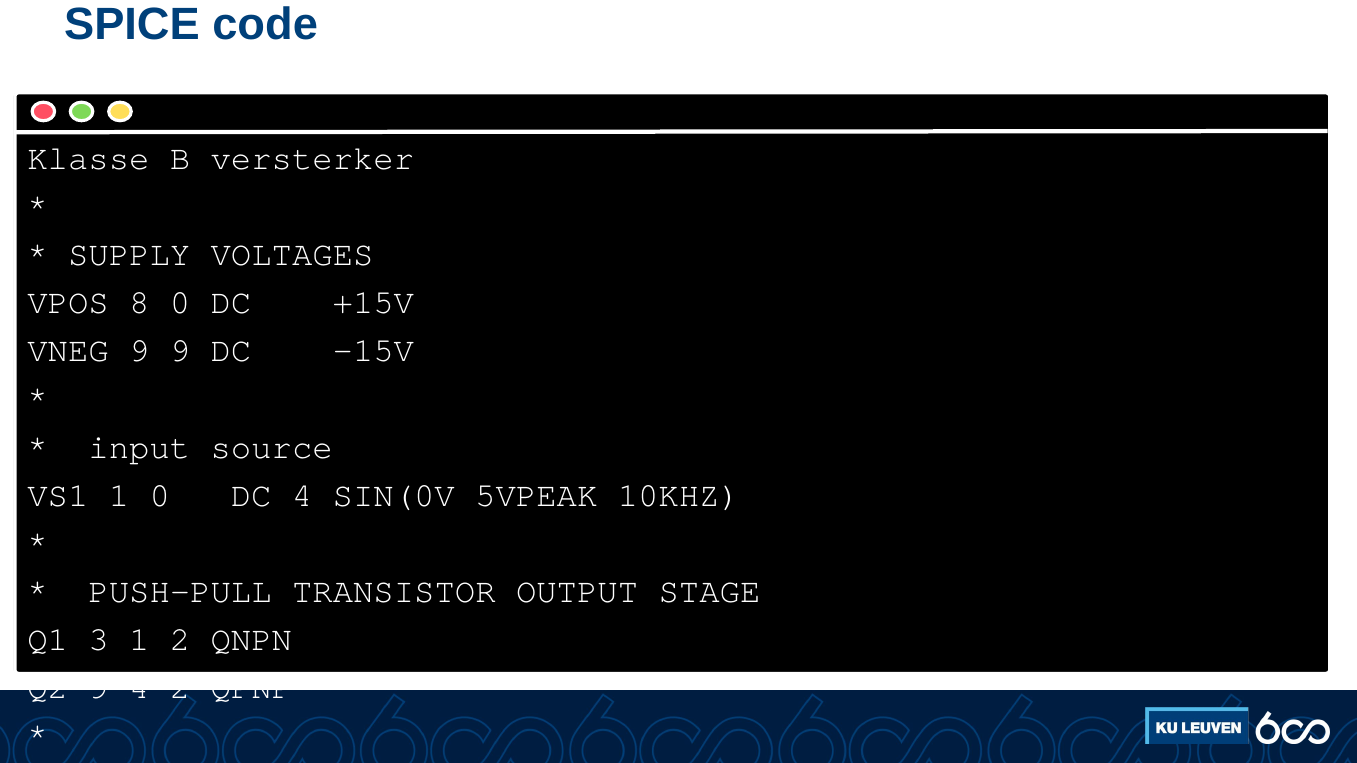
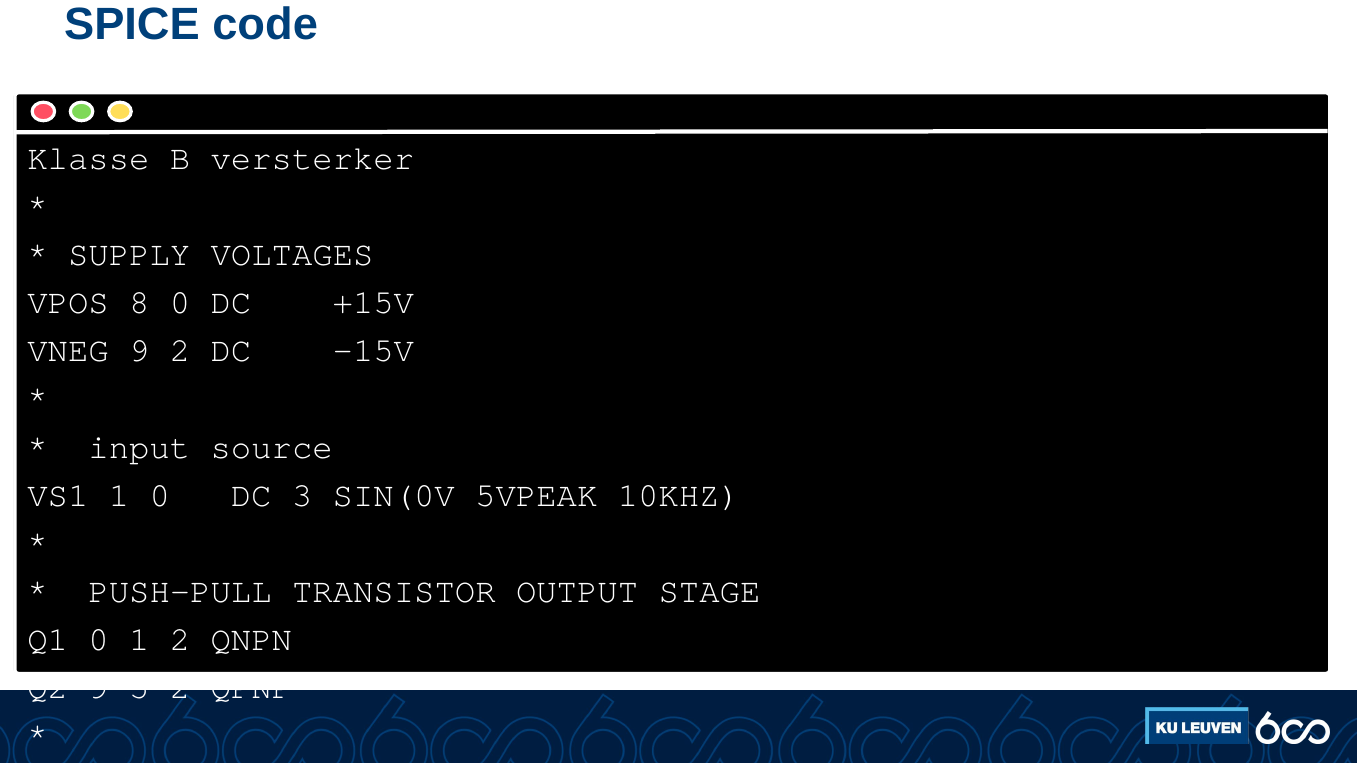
9 9: 9 -> 2 (180, 351)
DC 4: 4 -> 3 (302, 495)
Q1 3: 3 -> 0 (99, 639)
9 4: 4 -> 5 (139, 687)
